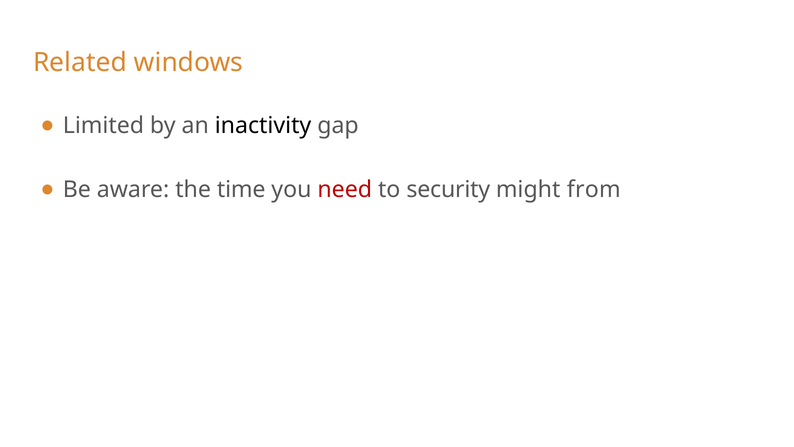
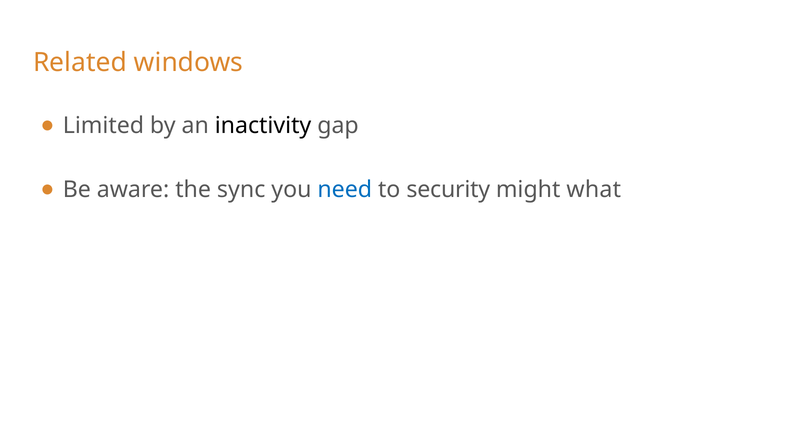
time: time -> sync (241, 190)
need colour: red -> blue (345, 190)
from: from -> what (594, 190)
